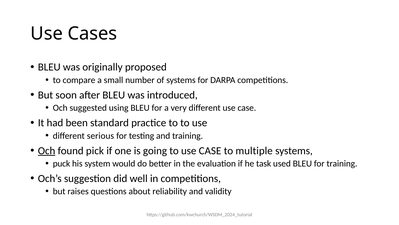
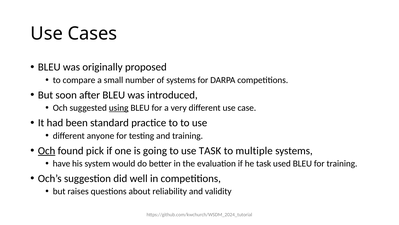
using underline: none -> present (119, 108)
serious: serious -> anyone (101, 135)
to use CASE: CASE -> TASK (210, 150)
puck: puck -> have (61, 163)
